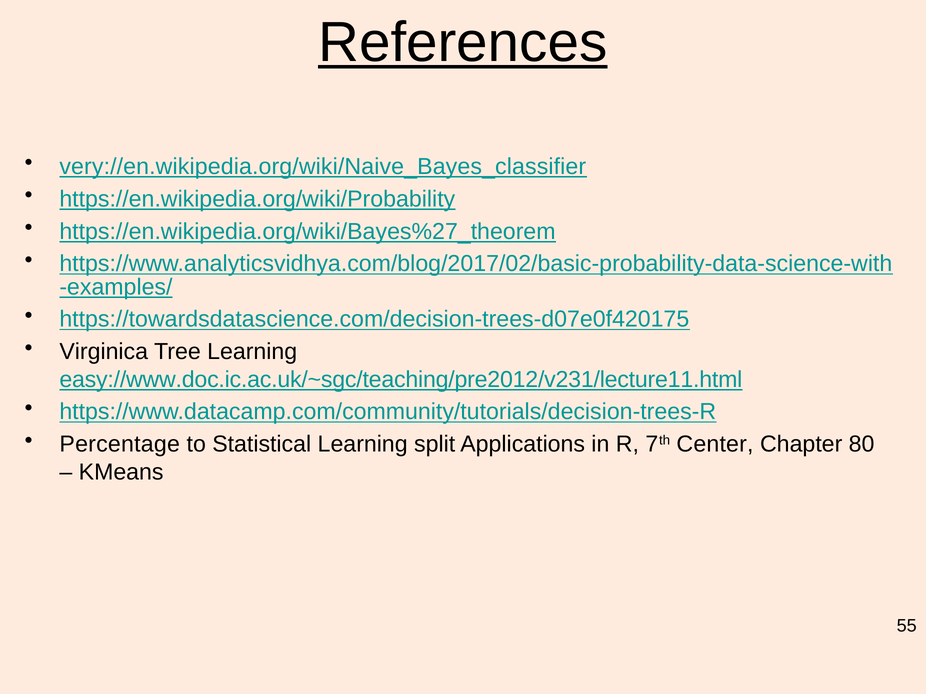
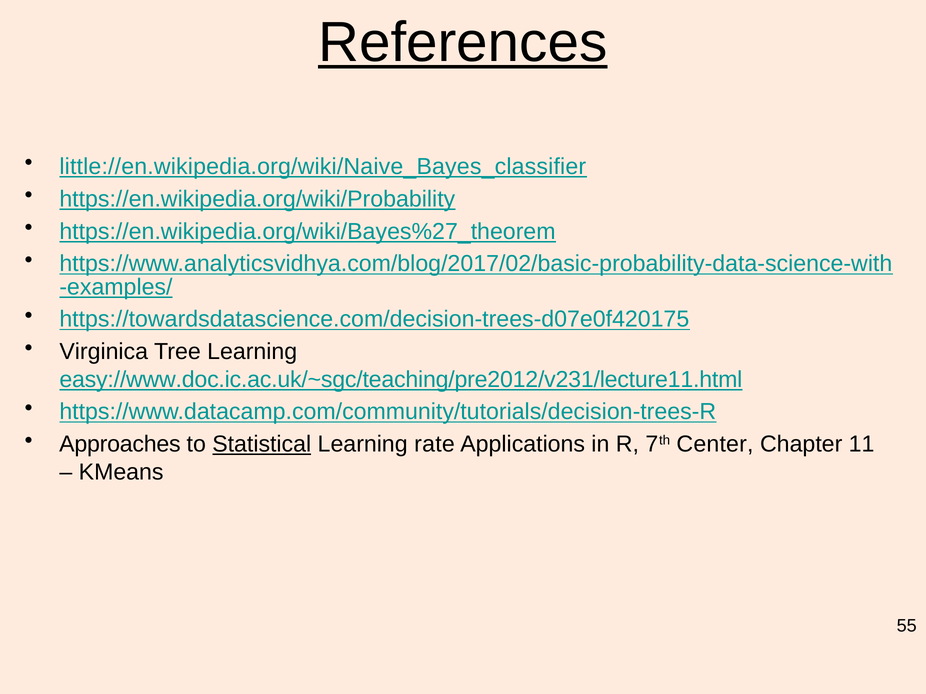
very://en.wikipedia.org/wiki/Naive_Bayes_classifier: very://en.wikipedia.org/wiki/Naive_Bayes_classifier -> little://en.wikipedia.org/wiki/Naive_Bayes_classifier (323, 167)
Percentage: Percentage -> Approaches (120, 445)
Statistical underline: none -> present (262, 445)
split: split -> rate (435, 445)
80: 80 -> 11 (862, 445)
